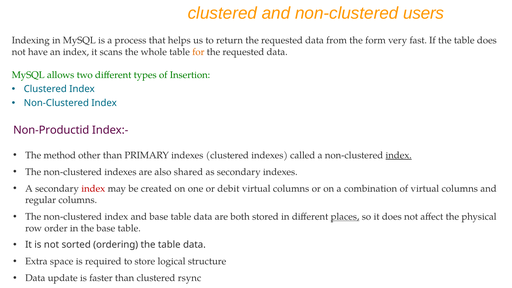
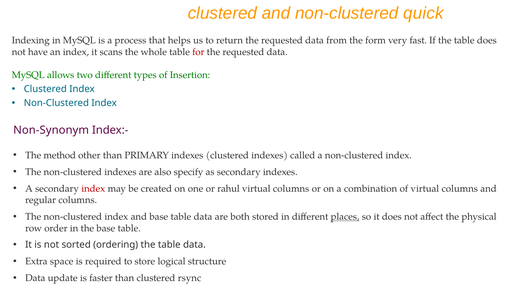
users: users -> quick (423, 13)
for colour: orange -> red (198, 52)
Non-Productid: Non-Productid -> Non-Synonym (51, 130)
index underline: present -> none (399, 155)
shared: shared -> specify (189, 172)
debit: debit -> rahul (229, 189)
